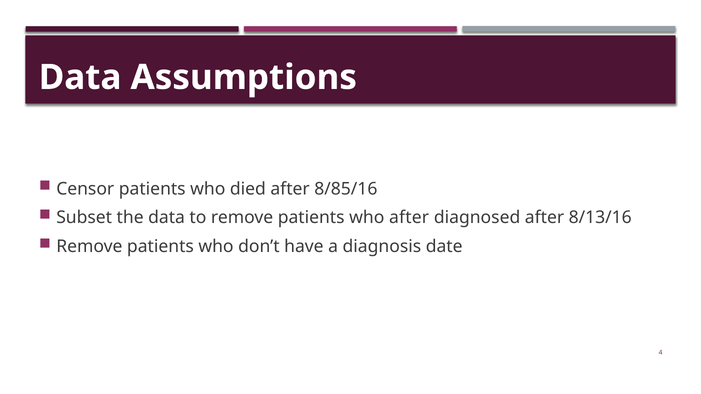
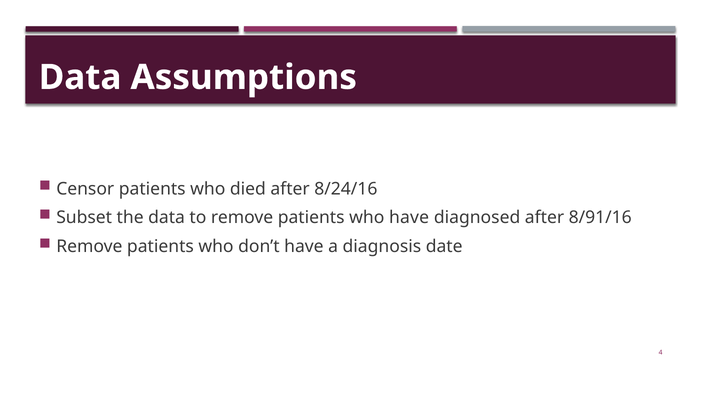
8/85/16: 8/85/16 -> 8/24/16 (346, 189)
who after: after -> have (409, 218)
8/13/16: 8/13/16 -> 8/91/16 (600, 218)
